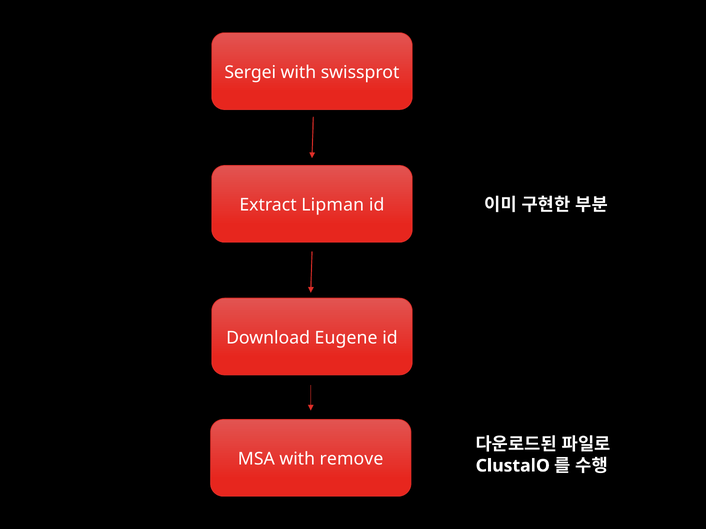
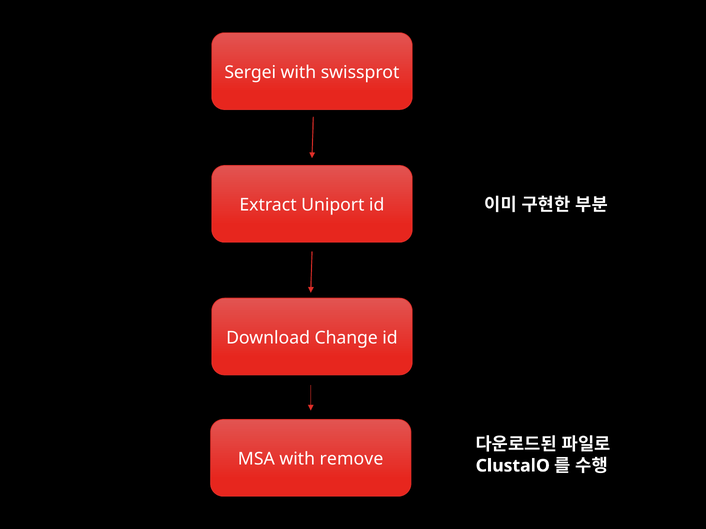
Lipman: Lipman -> Uniport (333, 205)
Eugene: Eugene -> Change (346, 338)
